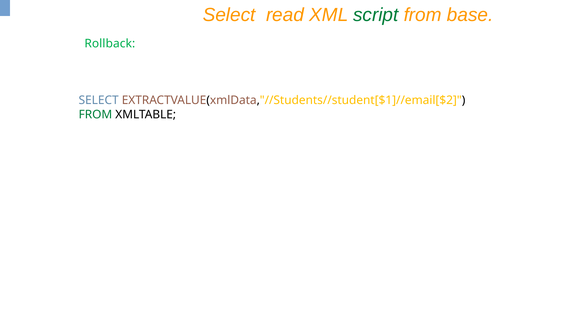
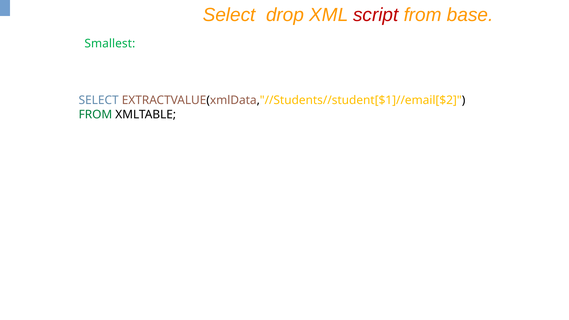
read: read -> drop (285, 15)
script colour: green -> red (376, 15)
Rollback: Rollback -> Smallest (110, 44)
